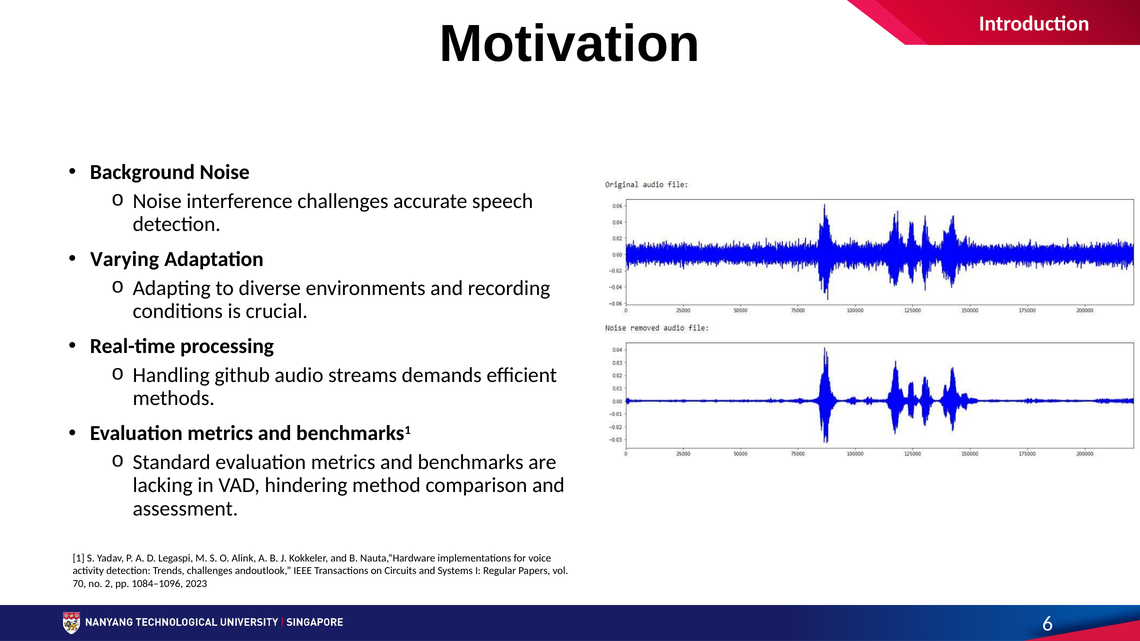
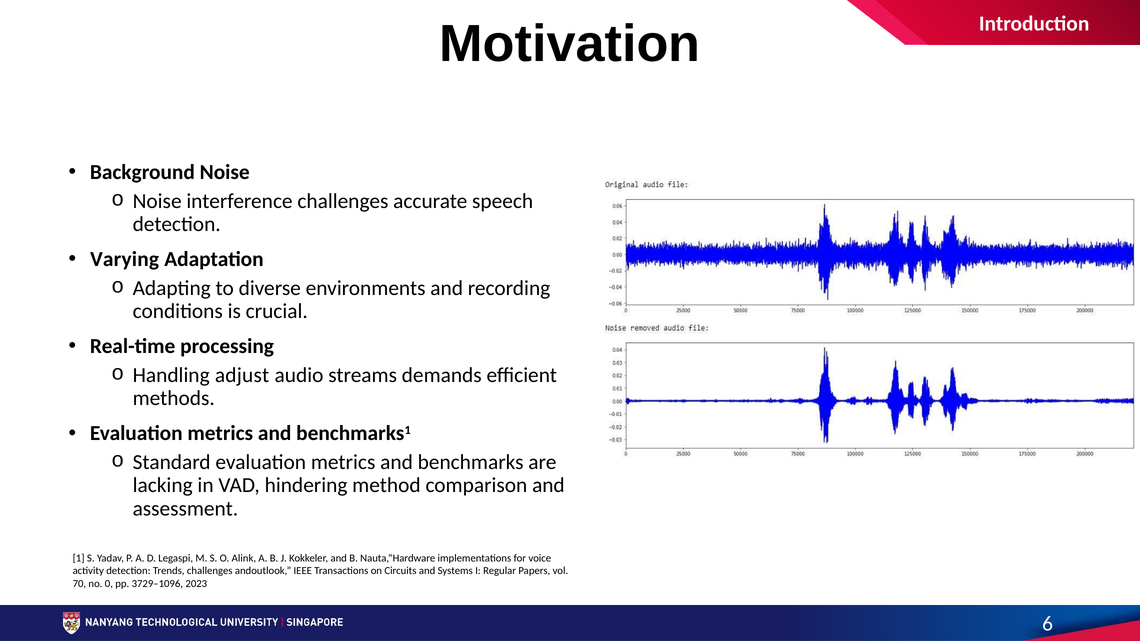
github: github -> adjust (242, 375)
2: 2 -> 0 (109, 584)
1084–1096: 1084–1096 -> 3729–1096 (157, 584)
